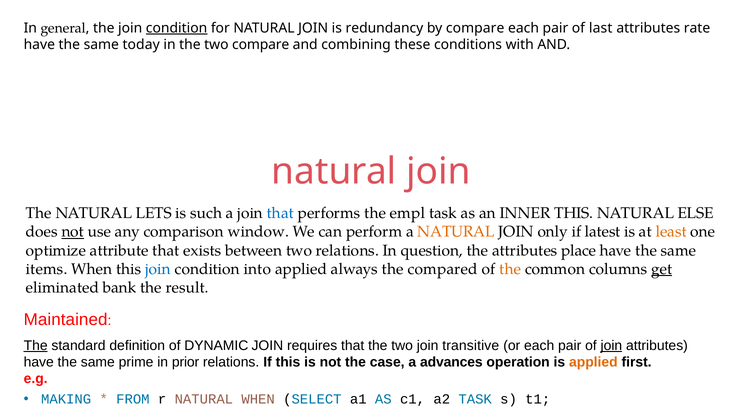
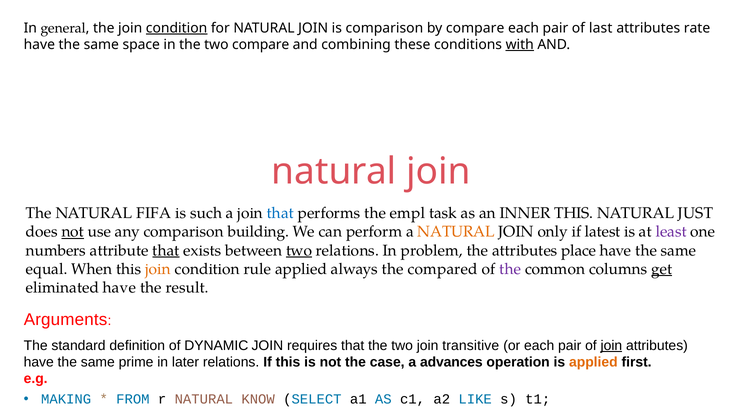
is redundancy: redundancy -> comparison (384, 28)
today: today -> space (141, 45)
with underline: none -> present (520, 45)
LETS: LETS -> FIFA (154, 213)
ELSE: ELSE -> JUST (696, 213)
window: window -> building (258, 232)
least colour: orange -> purple (671, 232)
optimize: optimize -> numbers (56, 250)
that underline: none -> present (166, 250)
two underline: none -> present (299, 250)
question: question -> problem (432, 250)
items: items -> equal (47, 269)
join colour: blue -> orange (158, 269)
into: into -> rule (257, 269)
the colour: orange -> purple (510, 269)
eliminated bank: bank -> have (119, 287)
Maintained: Maintained -> Arguments (66, 319)
The underline: present -> none (36, 345)
prior: prior -> later (185, 362)
NATURAL WHEN: WHEN -> KNOW (258, 399)
a2 TASK: TASK -> LIKE (475, 399)
